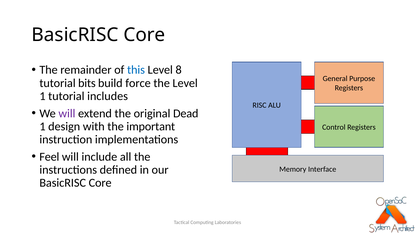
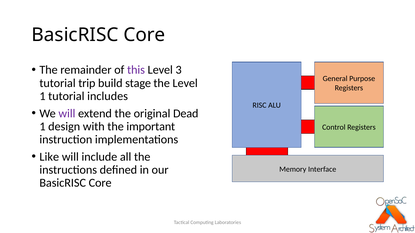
this colour: blue -> purple (136, 70)
8: 8 -> 3 (179, 70)
bits: bits -> trip (87, 83)
force: force -> stage (138, 83)
Feel: Feel -> Like (49, 157)
